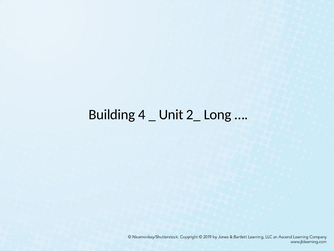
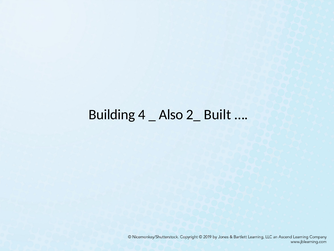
Unit: Unit -> Also (171, 114)
Long: Long -> Built (217, 114)
